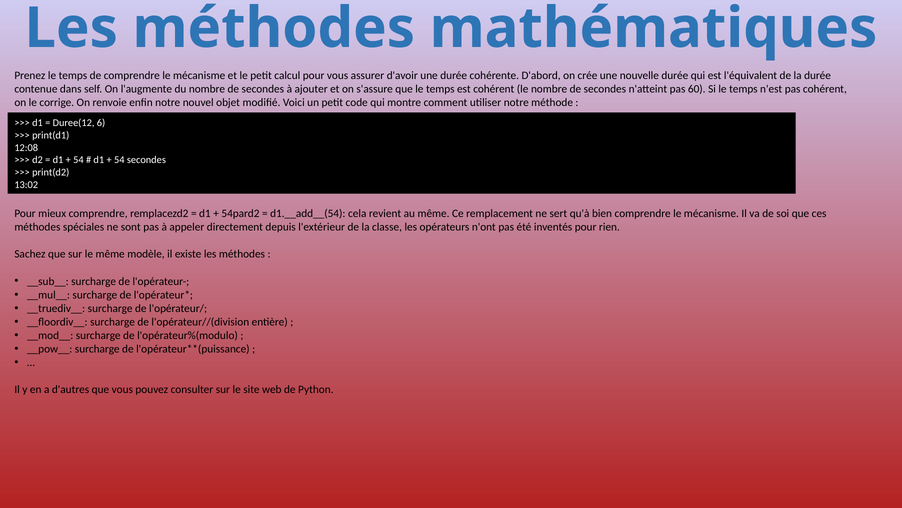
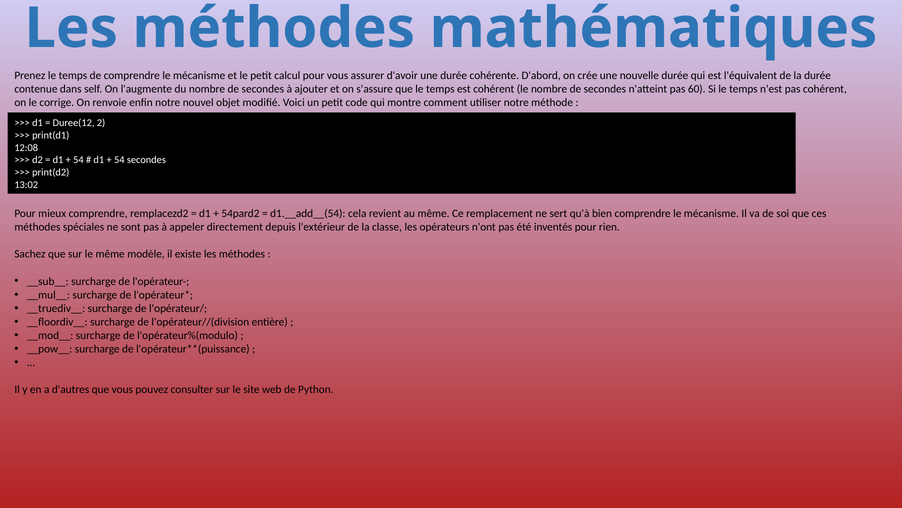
6: 6 -> 2 (101, 123)
